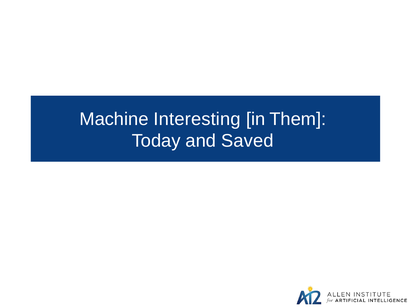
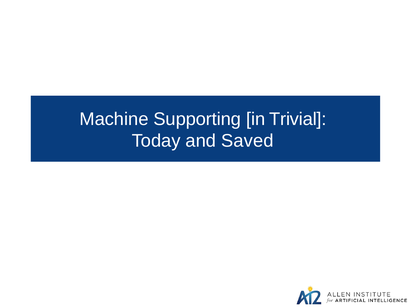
Interesting: Interesting -> Supporting (197, 119)
Them: Them -> Trivial (298, 119)
